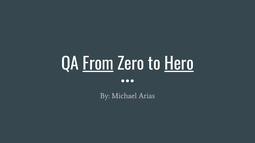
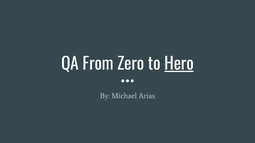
From underline: present -> none (98, 64)
